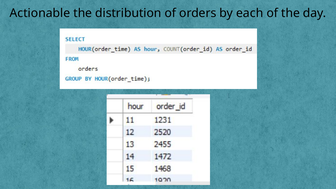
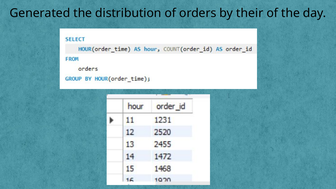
Actionable: Actionable -> Generated (40, 13)
each: each -> their (250, 13)
